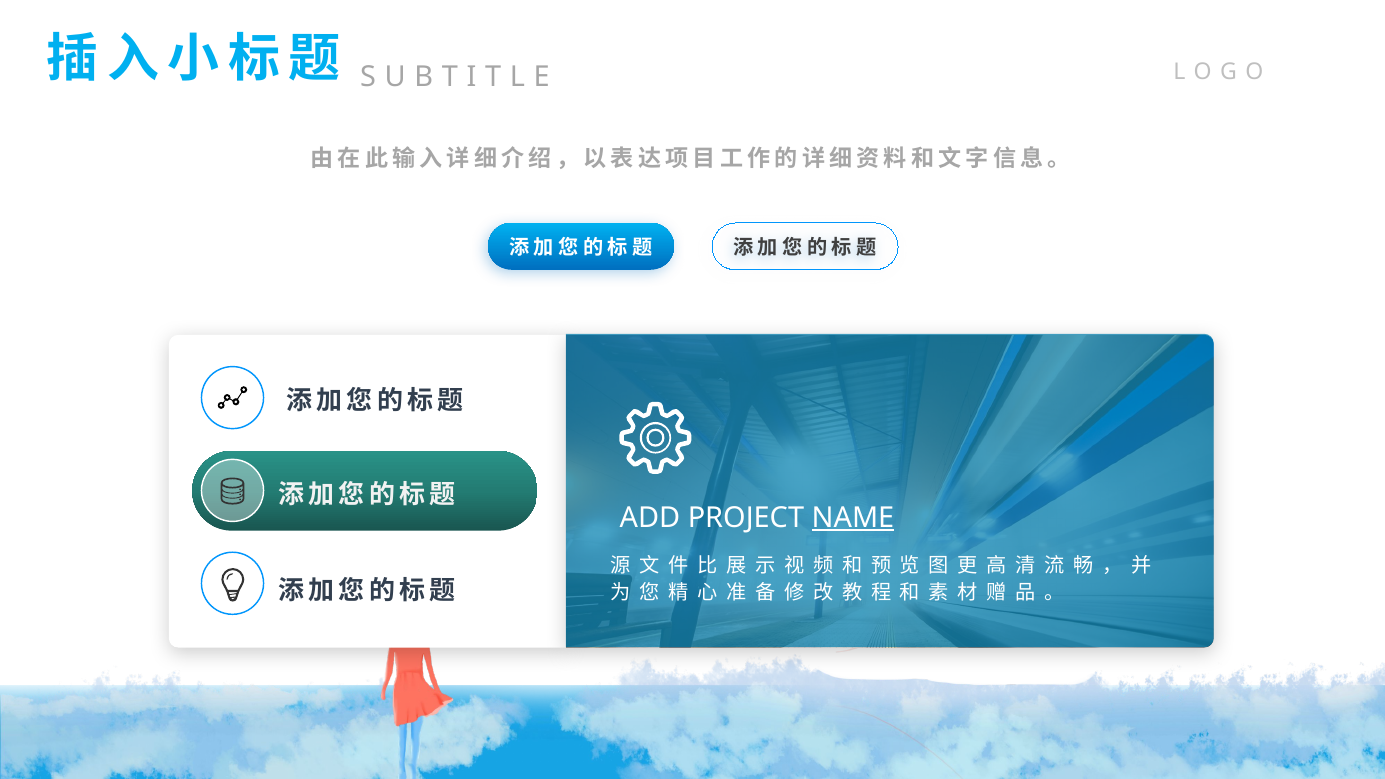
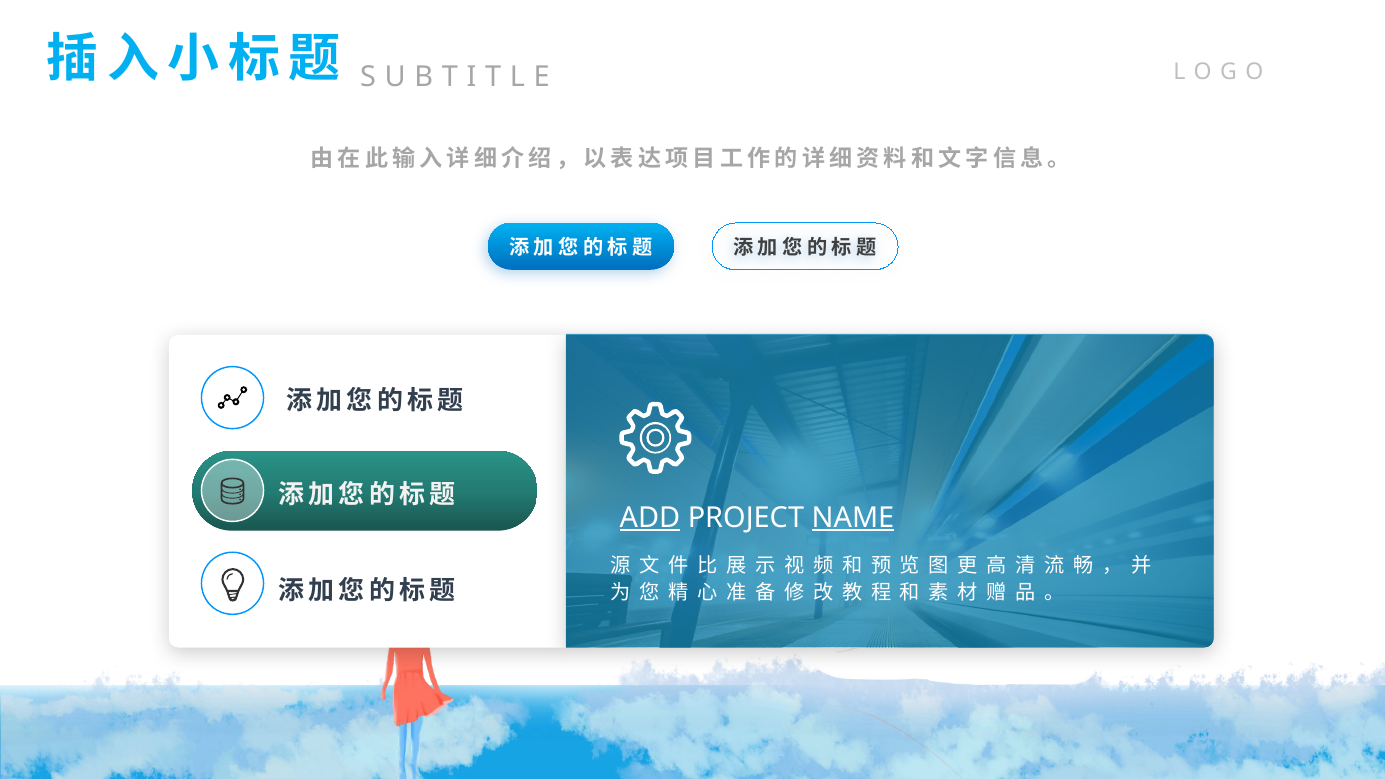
ADD underline: none -> present (650, 518)
